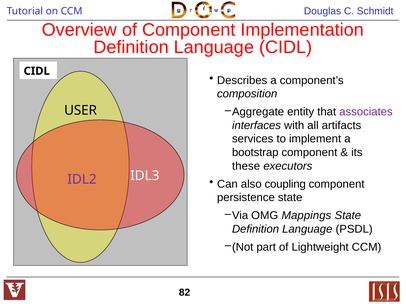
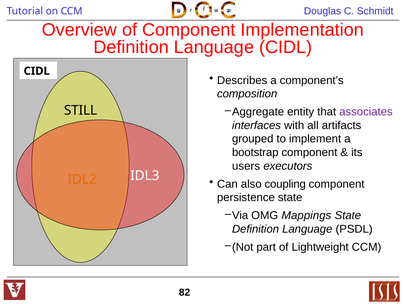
USER: USER -> STILL (81, 110)
services: services -> grouped (253, 139)
these: these -> users (246, 166)
IDL2 colour: purple -> orange (82, 180)
